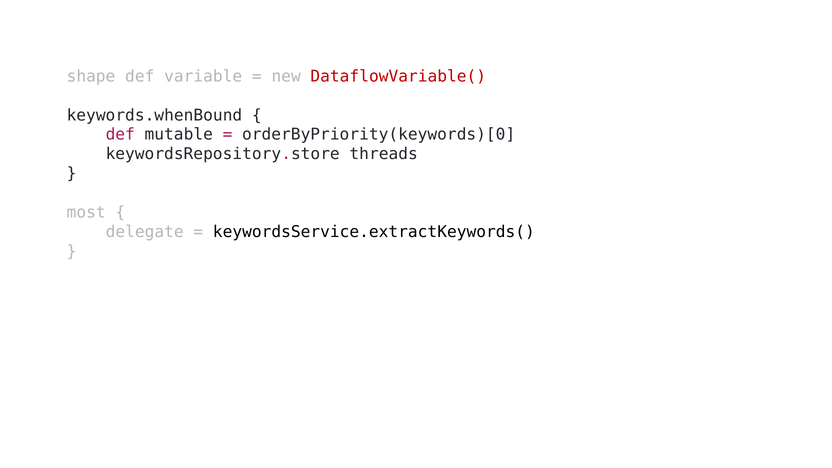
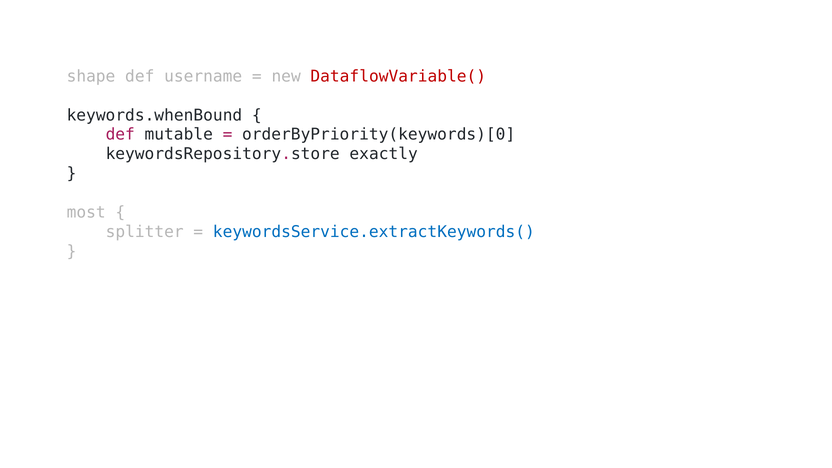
variable: variable -> username (203, 76)
threads: threads -> exactly (384, 154)
delegate: delegate -> splitter (145, 232)
keywordsService.extractKeywords( colour: black -> blue (374, 232)
